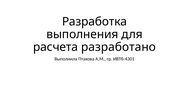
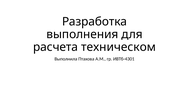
разработано: разработано -> техническом (118, 47)
